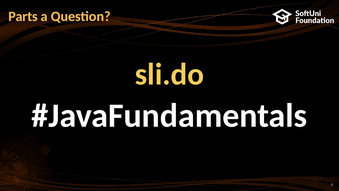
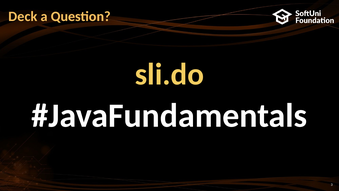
Parts: Parts -> Deck (23, 16)
